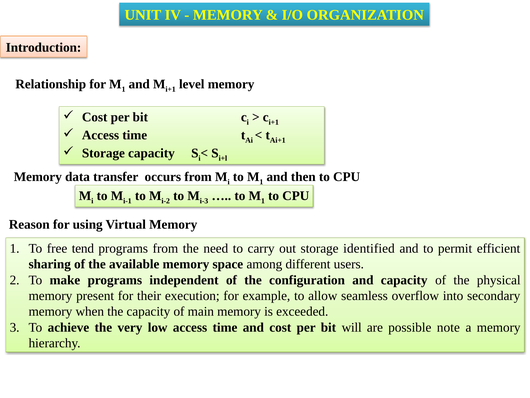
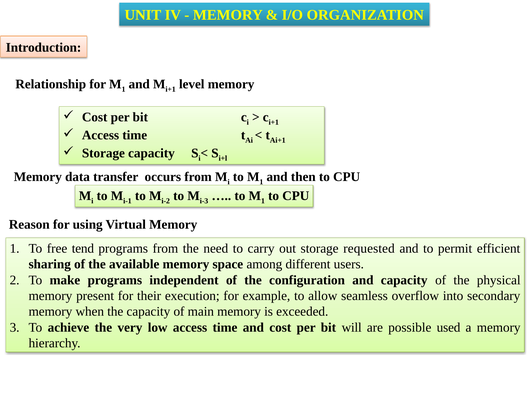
identified: identified -> requested (369, 248)
note: note -> used (449, 327)
